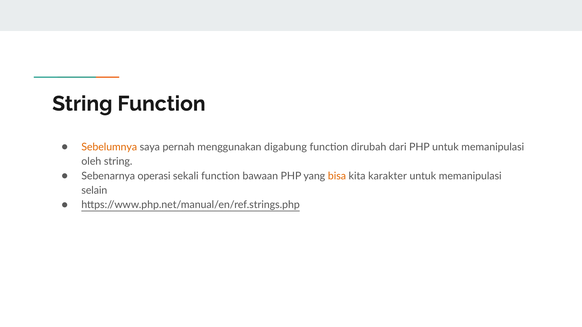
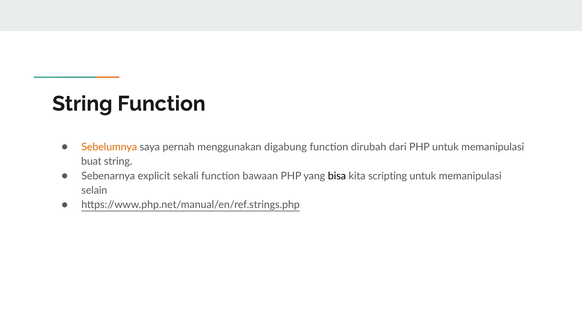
oleh: oleh -> buat (91, 162)
operasi: operasi -> explicit (154, 176)
bisa colour: orange -> black (337, 176)
karakter: karakter -> scripting (388, 176)
